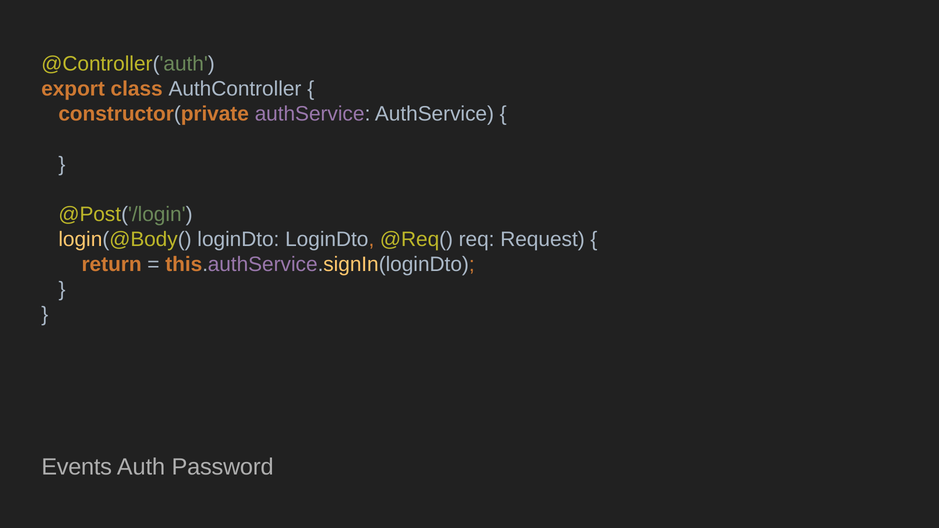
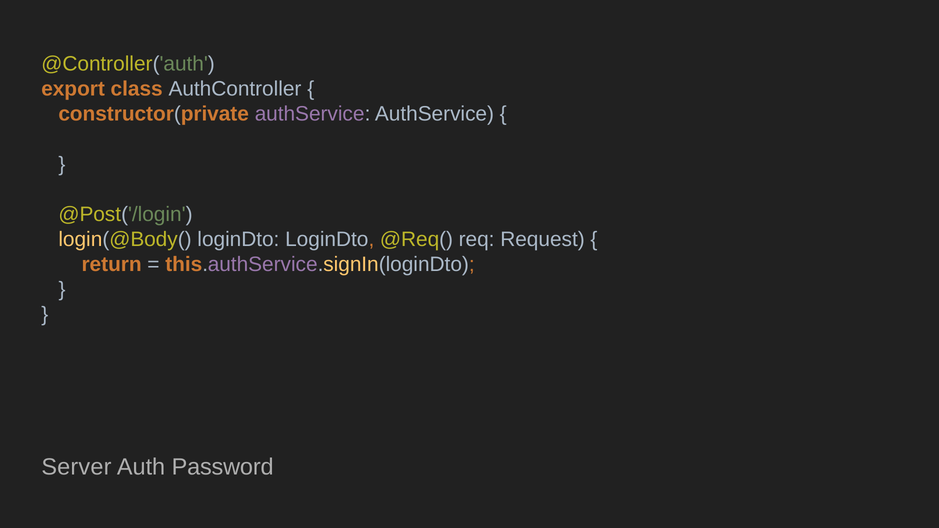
Events: Events -> Server (76, 467)
